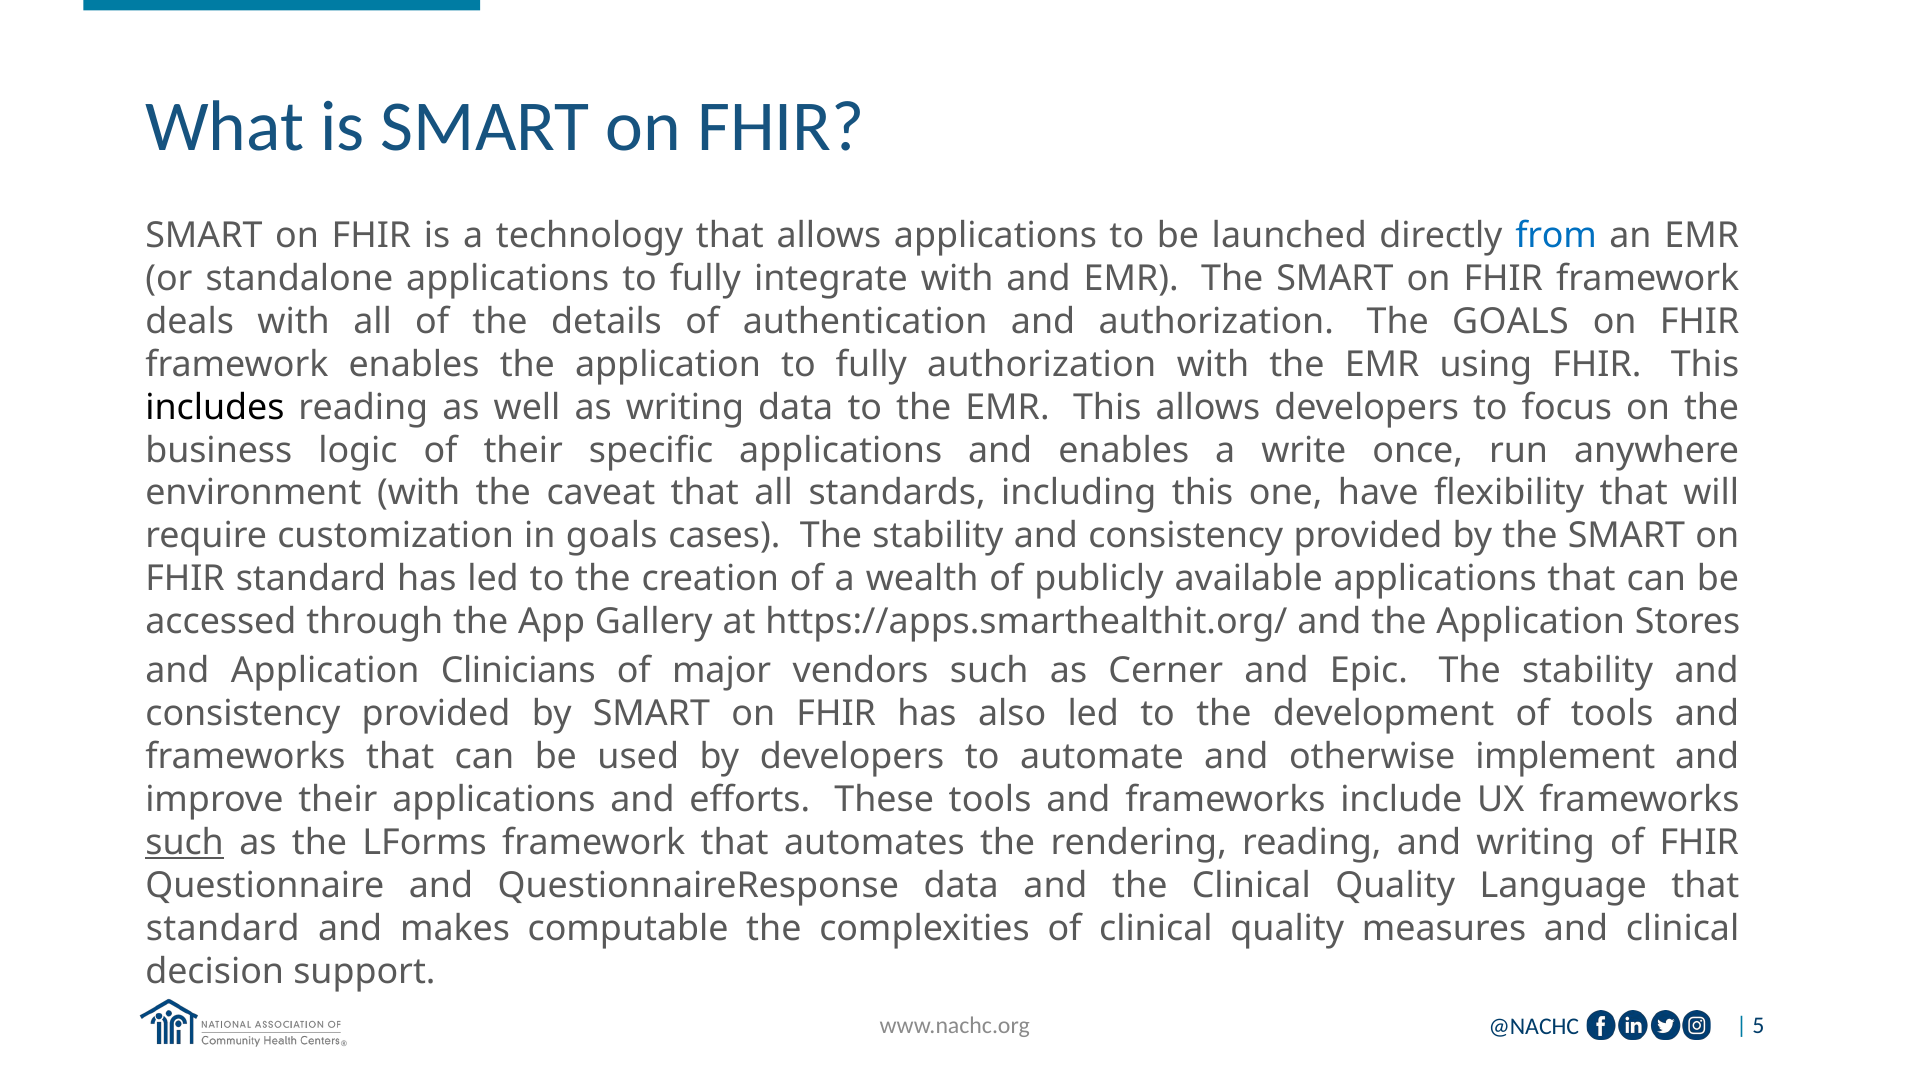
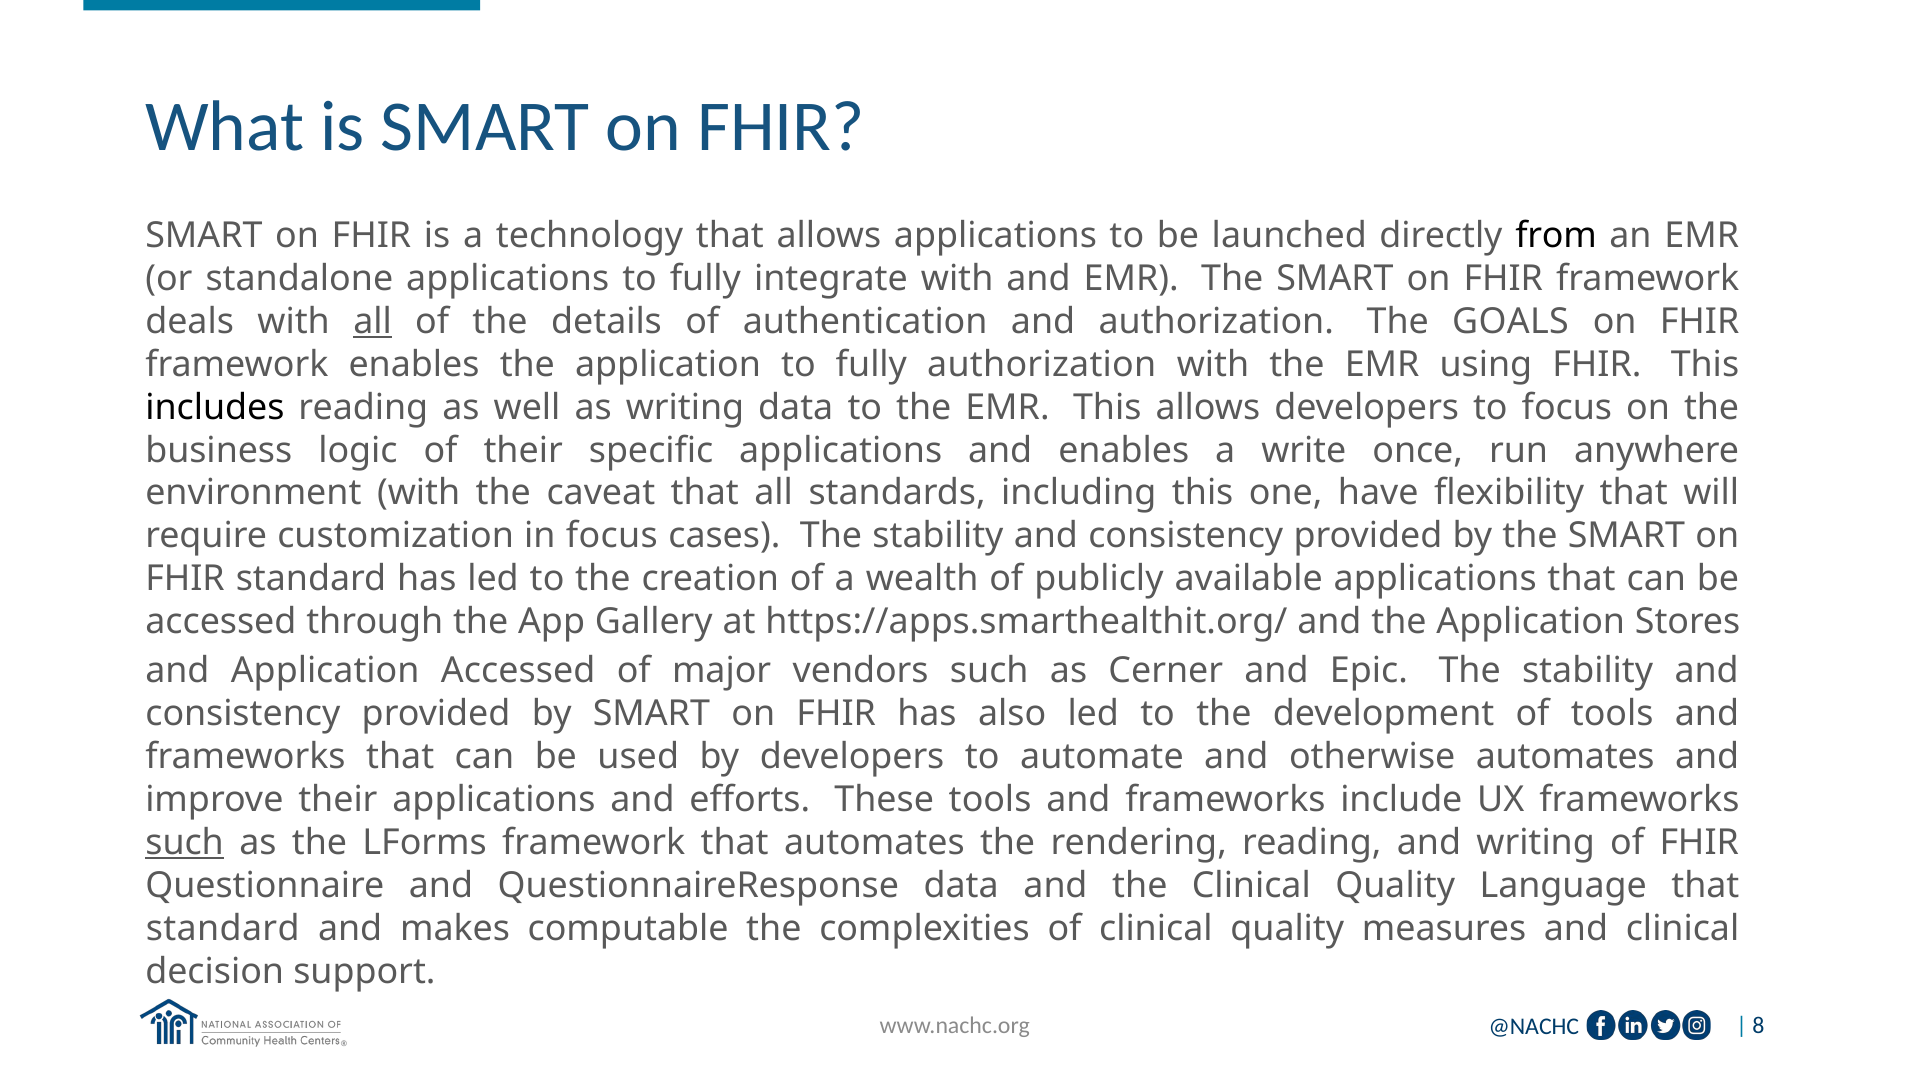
from colour: blue -> black (1556, 235)
all underline: none -> present (373, 321)
in goals: goals -> focus (612, 536)
Application Clinicians: Clinicians -> Accessed (518, 671)
otherwise implement: implement -> automates (1565, 757)
5: 5 -> 8 (1758, 1026)
